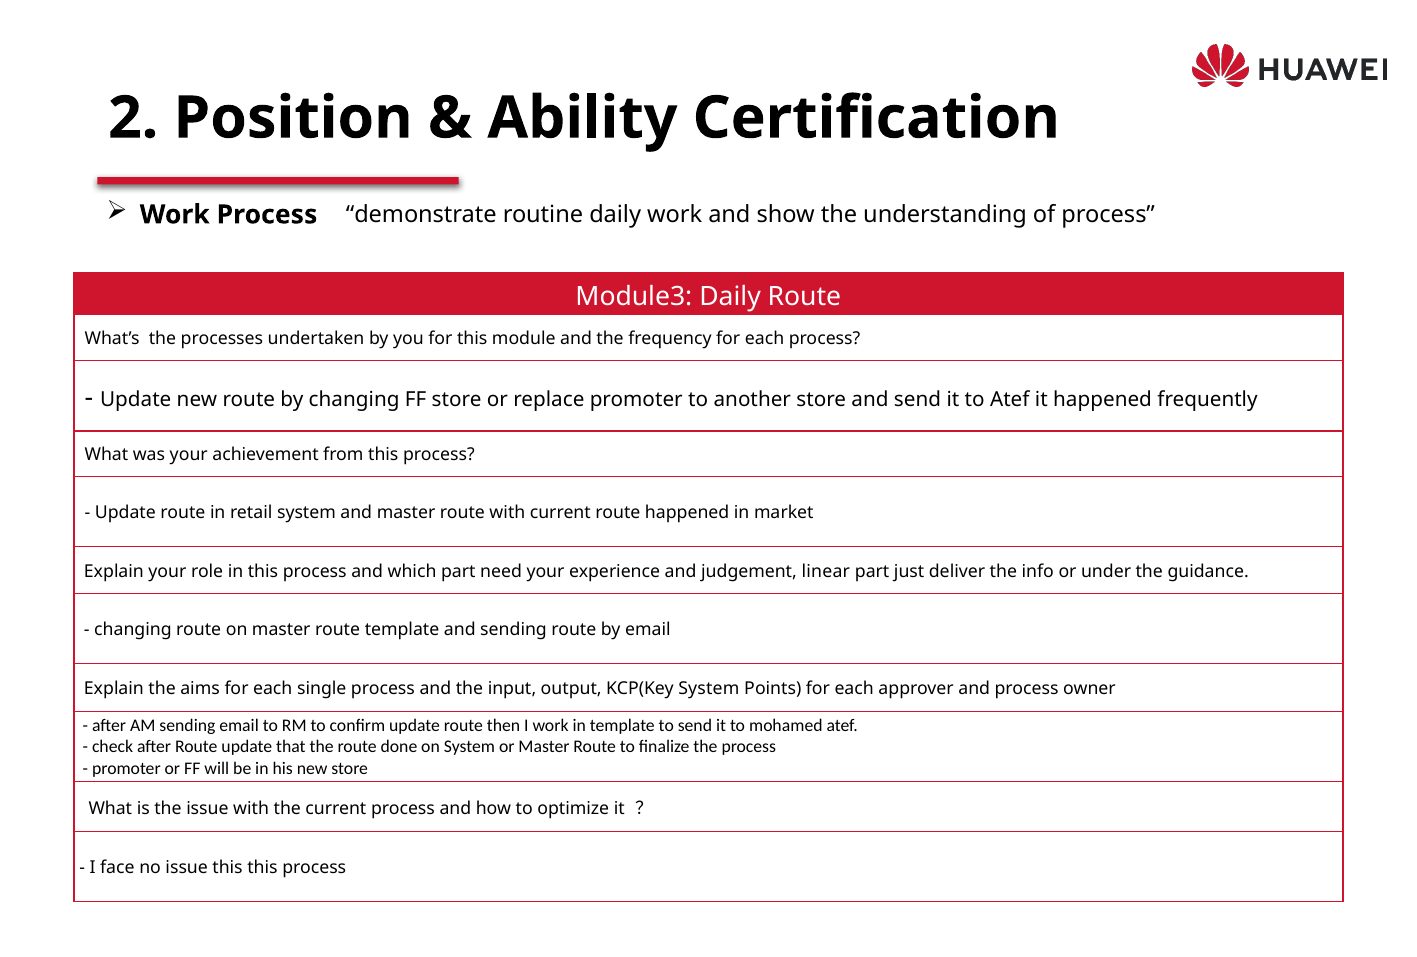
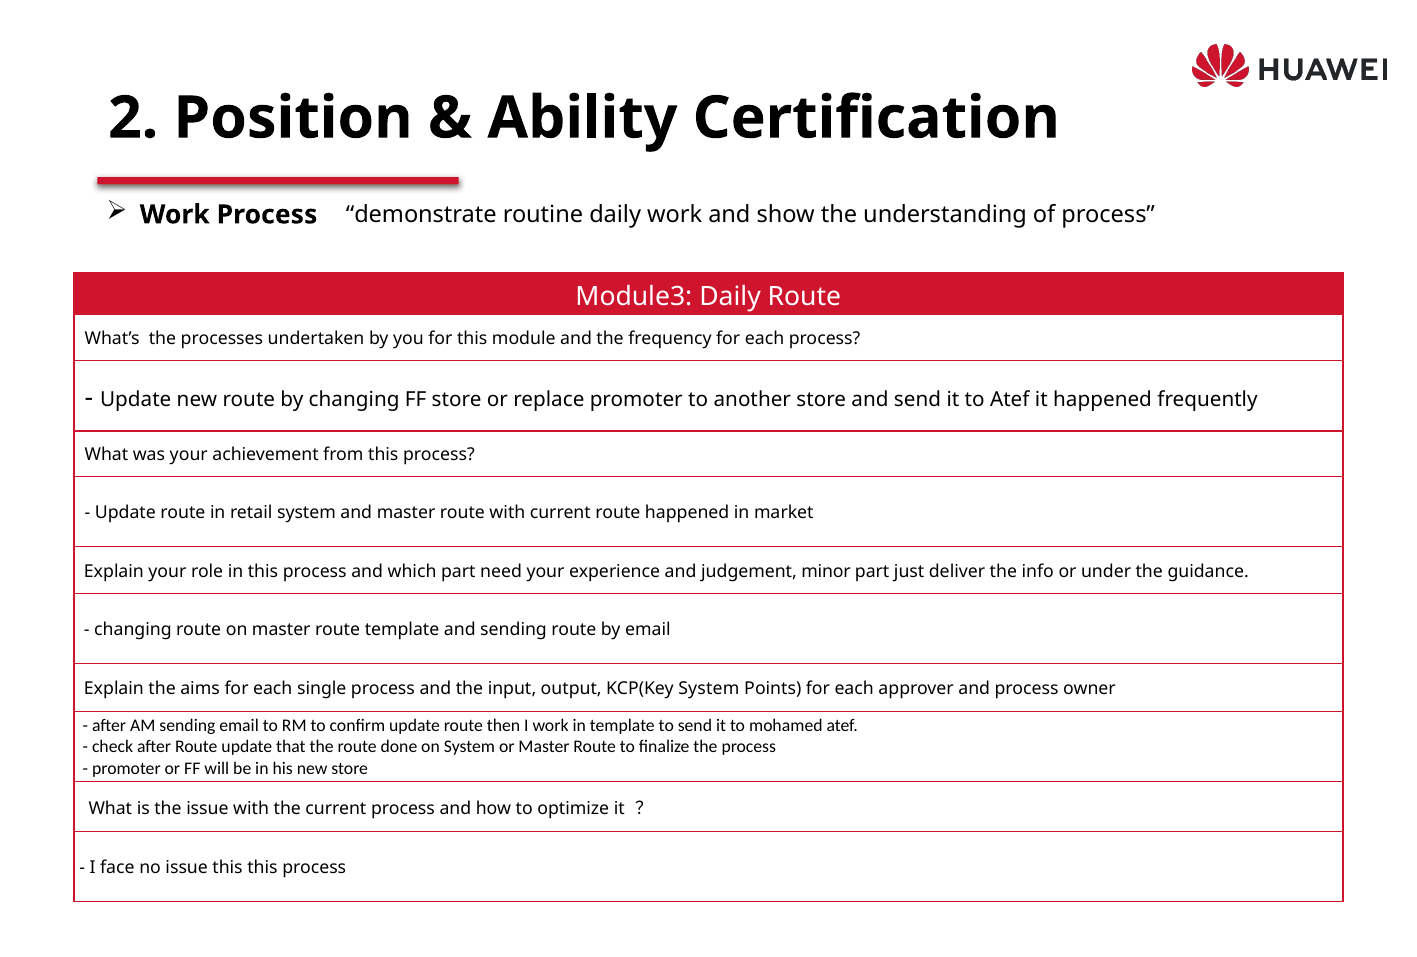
linear: linear -> minor (826, 571)
